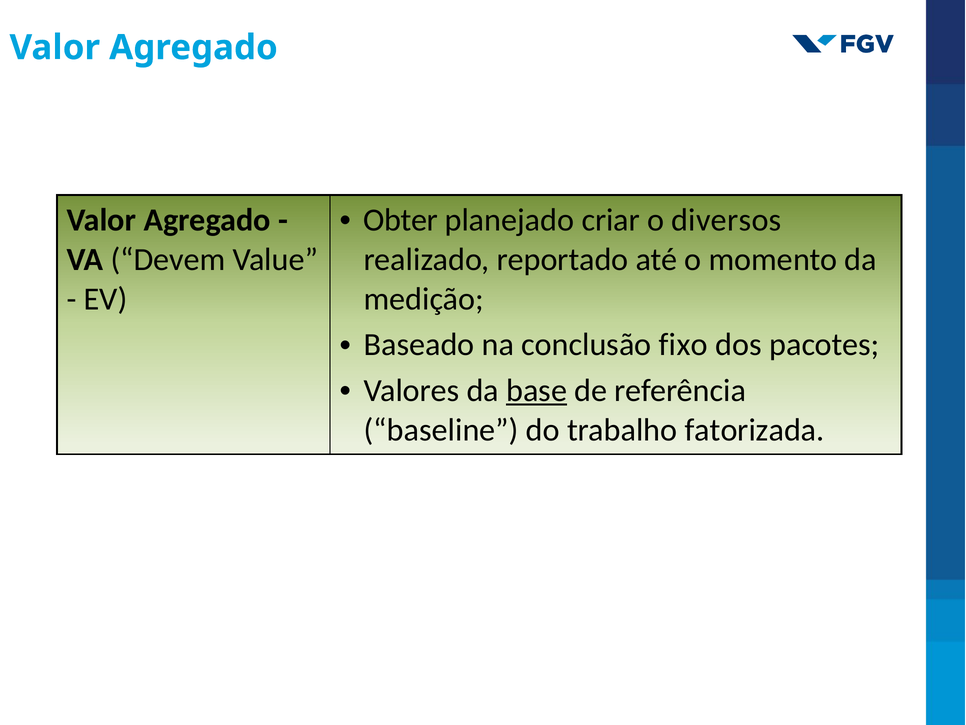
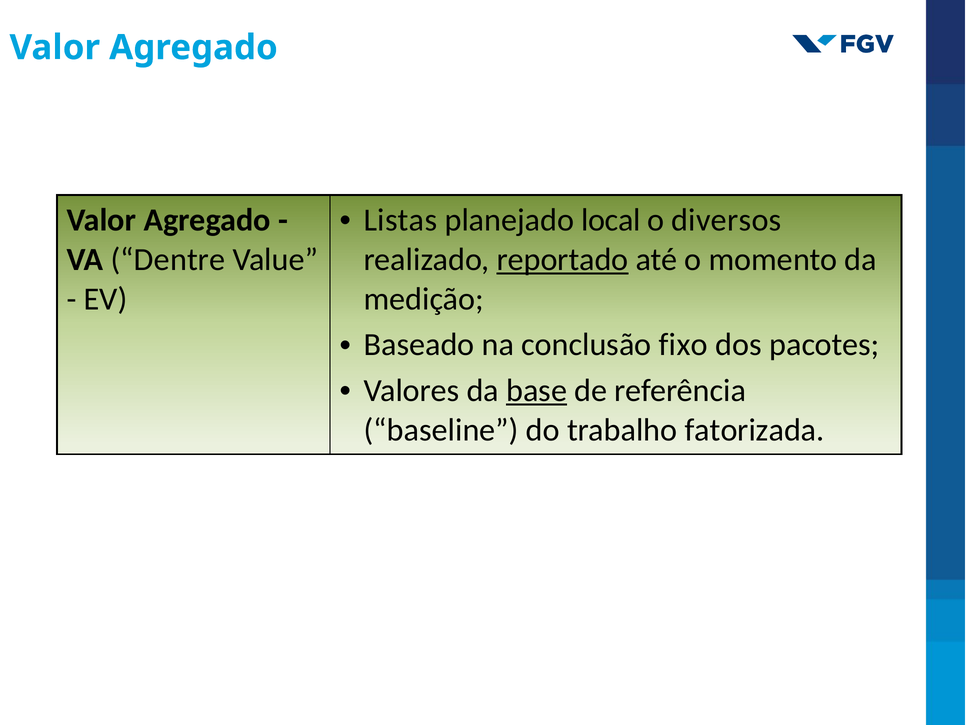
Obter: Obter -> Listas (400, 220)
criar: criar -> local (611, 220)
Devem: Devem -> Dentre (168, 259)
reportado underline: none -> present (563, 259)
